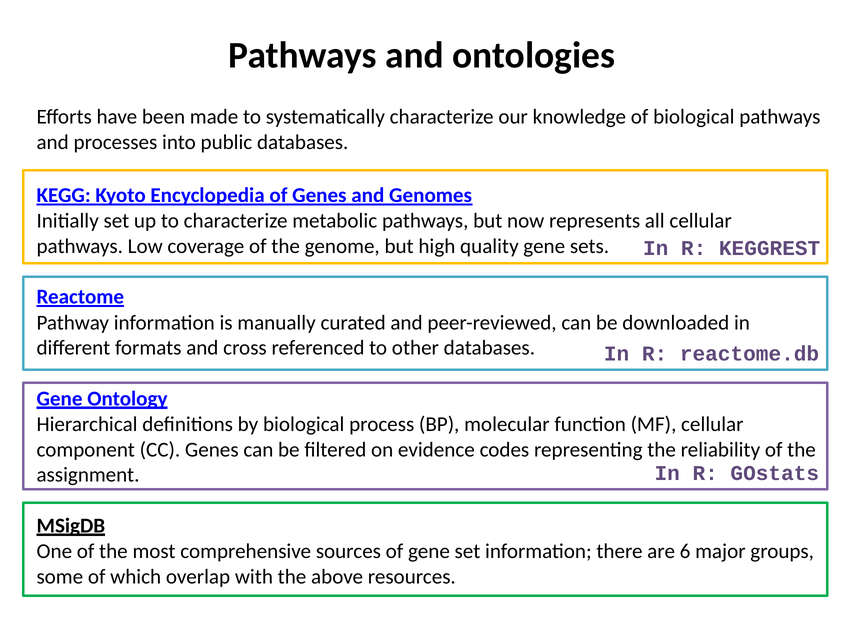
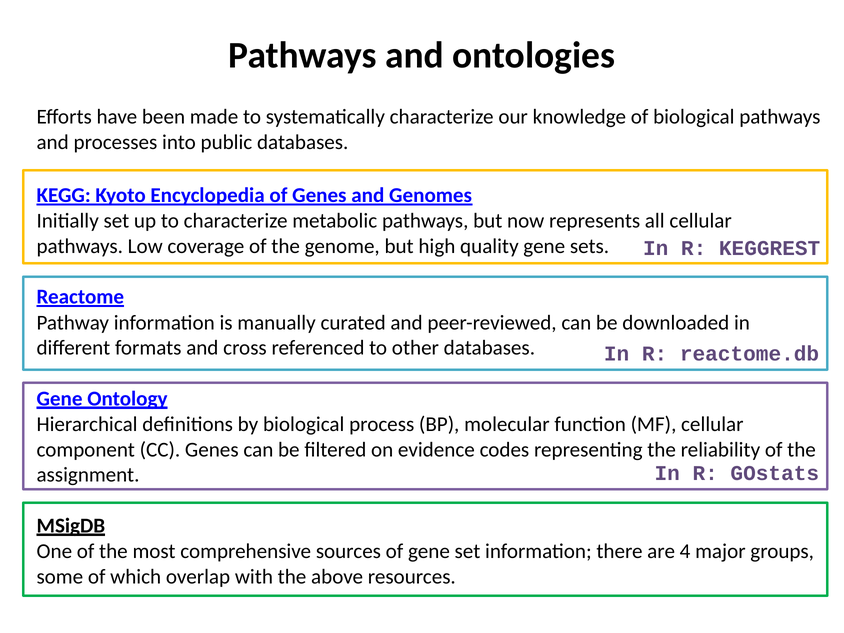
6: 6 -> 4 (685, 551)
